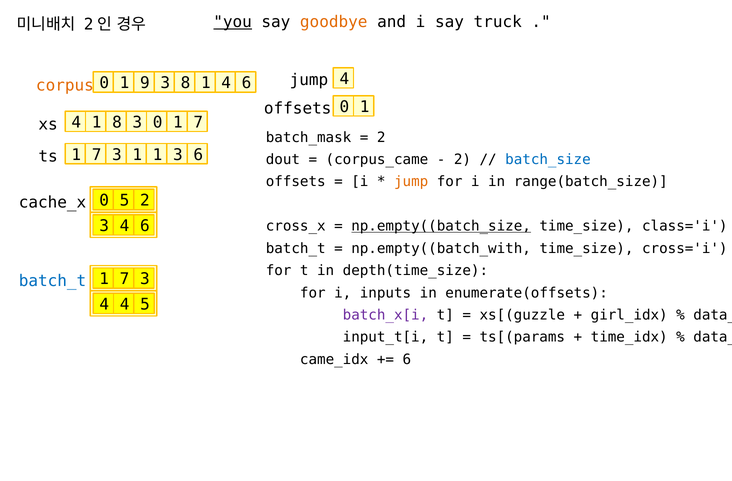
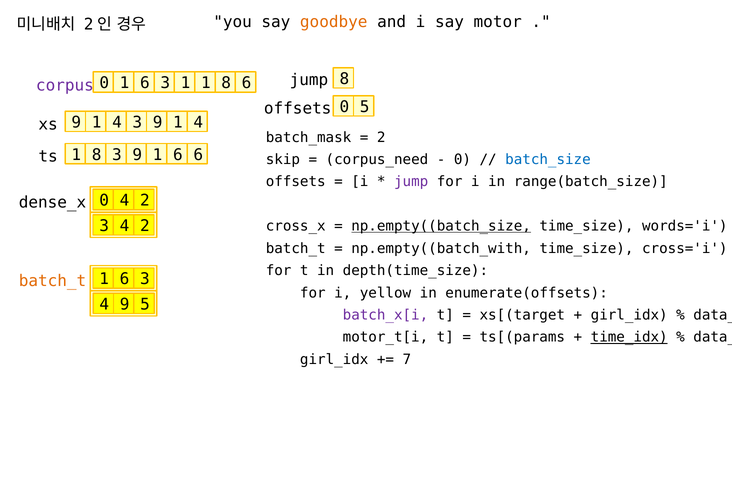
you underline: present -> none (233, 22)
truck: truck -> motor (498, 22)
jump 4: 4 -> 8 (344, 79)
0 1 9: 9 -> 6 (145, 83)
3 8: 8 -> 1 (186, 83)
4: 4 -> 8 (226, 83)
corpus colour: orange -> purple (65, 85)
offsets 0 1: 1 -> 5 (365, 107)
xs 4: 4 -> 9 (76, 122)
8: 8 -> 4 (117, 122)
0: 0 -> 9 (158, 122)
7: 7 -> 4 (198, 122)
ts 1 7: 7 -> 8 (97, 155)
1: 1 -> 9 (137, 155)
3: 3 -> 6 (178, 155)
dout: dout -> skip (283, 159)
corpus_came: corpus_came -> corpus_need (377, 159)
2: 2 -> 0 (462, 159)
jump colour: orange -> purple (411, 182)
cache_x: cache_x -> dense_x (53, 202)
0 5: 5 -> 4 (125, 201)
3 4 6: 6 -> 2 (145, 226)
class='i: class='i -> words='i (685, 226)
batch_t colour: blue -> orange (53, 281)
7: 7 -> 6 (125, 279)
inputs: inputs -> yellow (385, 293)
4 4: 4 -> 9 (125, 304)
xs[(guzzle: xs[(guzzle -> xs[(target (522, 315)
input_t[i: input_t[i -> motor_t[i (385, 337)
time_idx underline: none -> present (629, 337)
came_idx: came_idx -> girl_idx (334, 359)
6: 6 -> 7 (407, 359)
